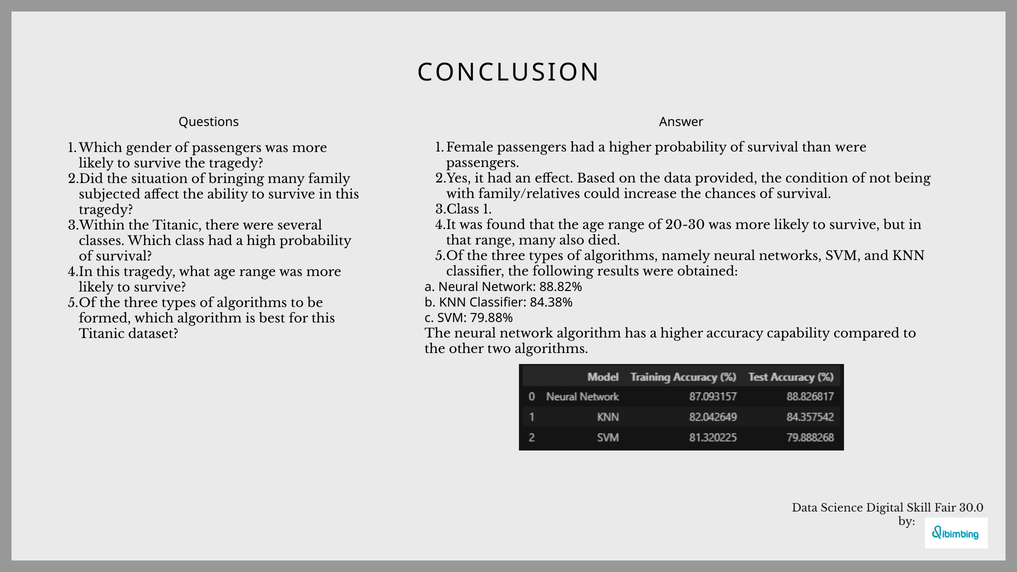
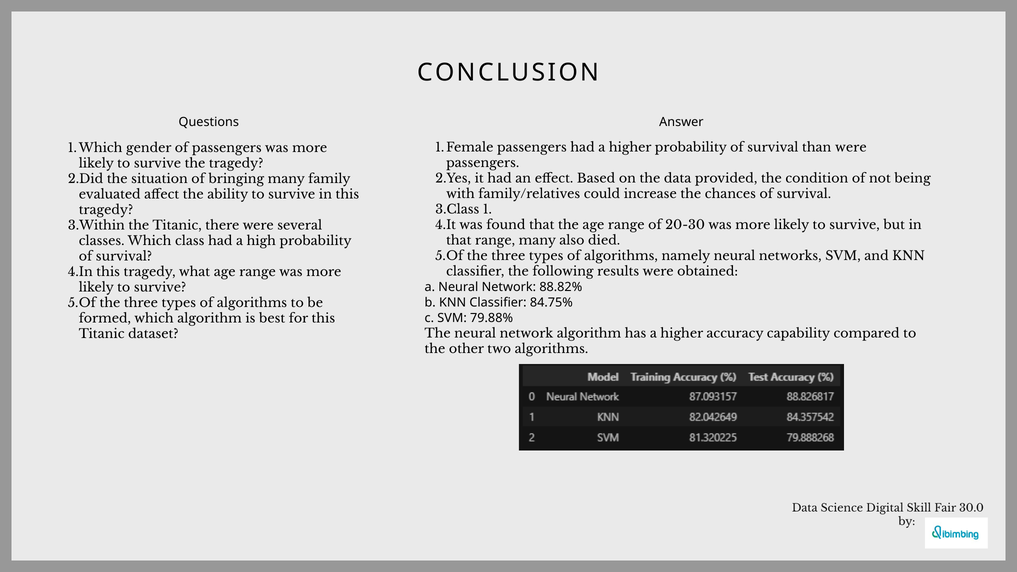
subjected: subjected -> evaluated (110, 195)
84.38%: 84.38% -> 84.75% (551, 303)
